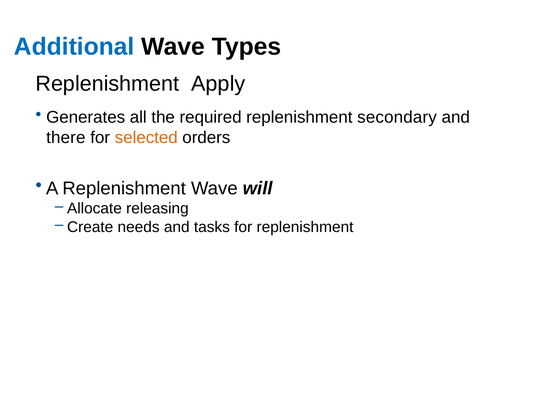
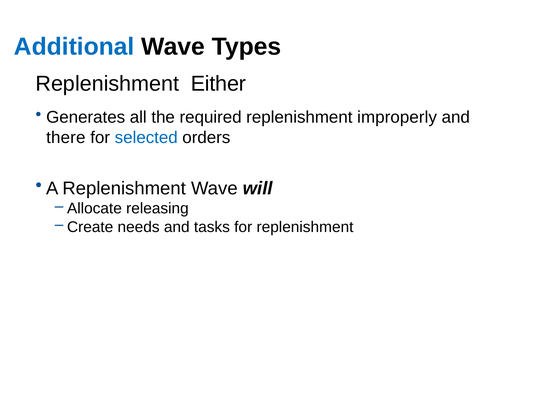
Apply: Apply -> Either (218, 84)
secondary: secondary -> improperly (397, 117)
selected colour: orange -> blue (146, 138)
